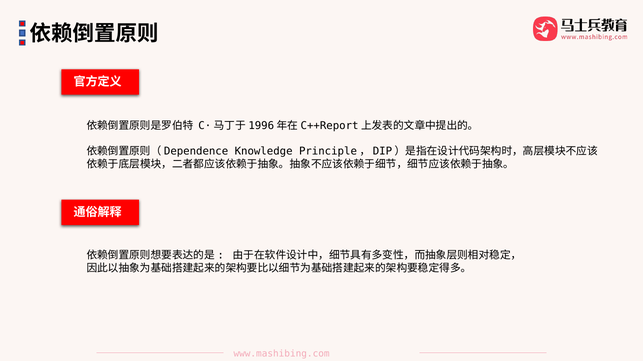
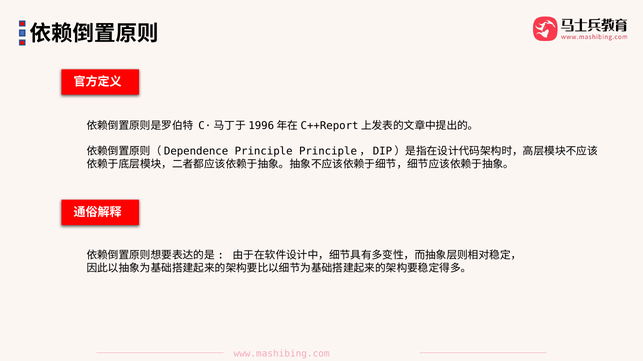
Knowledge: Knowledge -> Principle (264, 152)
